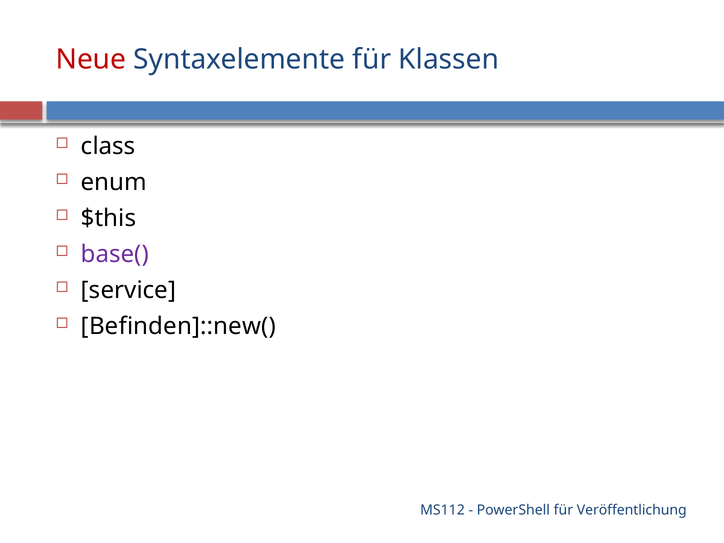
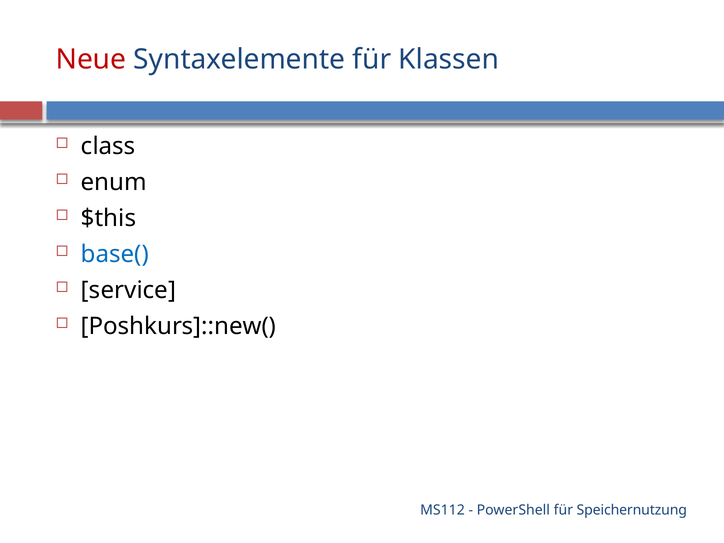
base( colour: purple -> blue (115, 254)
Befinden]::new(: Befinden]::new( -> Poshkurs]::new( (178, 326)
Veröffentlichung: Veröffentlichung -> Speichernutzung (632, 510)
